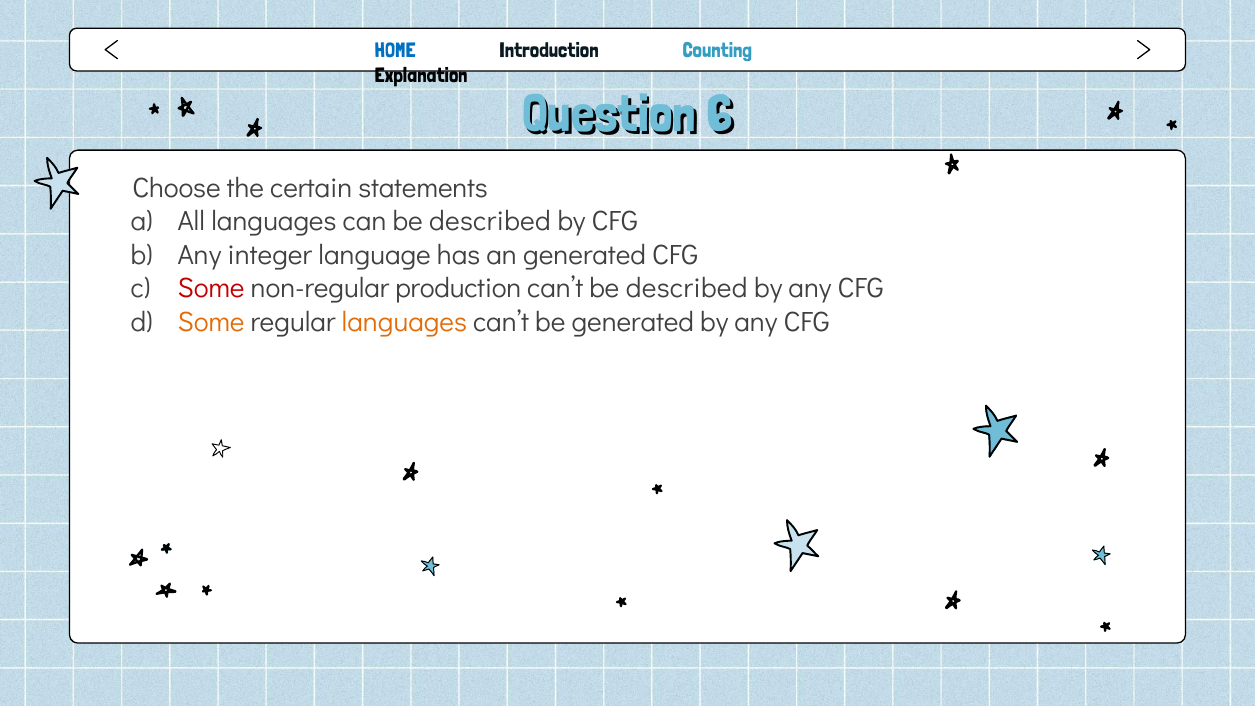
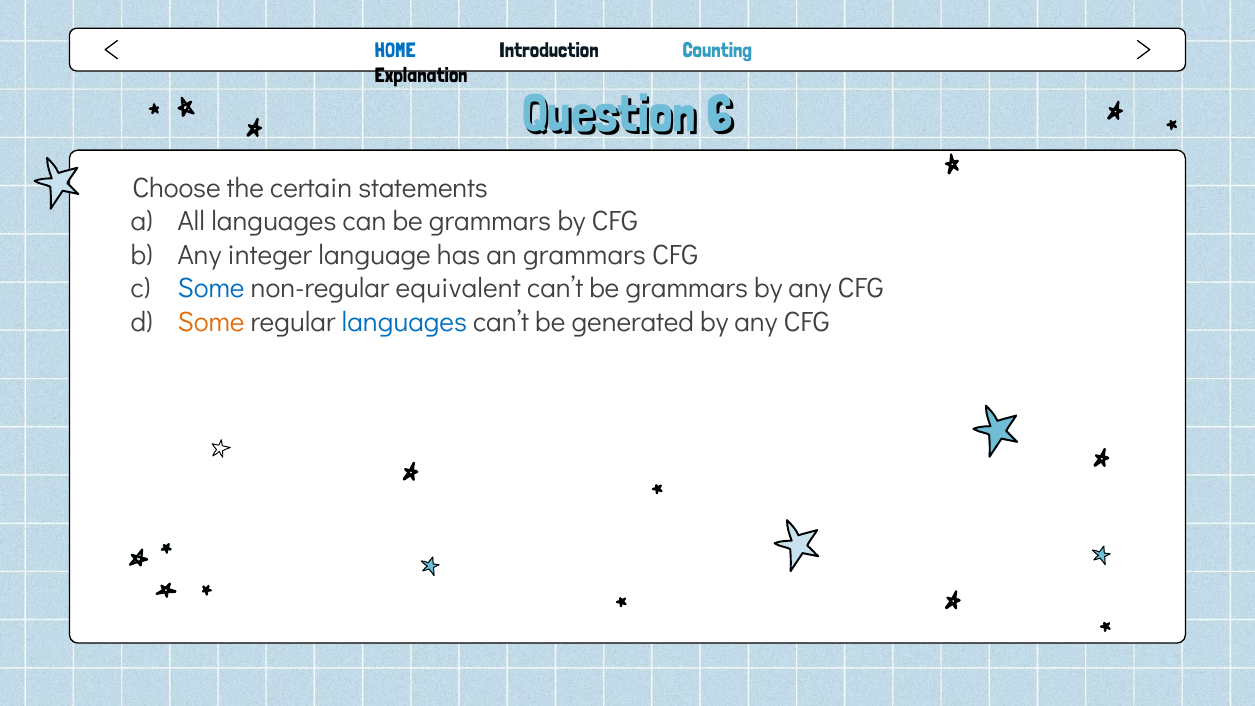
can be described: described -> grammars (490, 222)
an generated: generated -> grammars (585, 255)
Some colour: red -> blue (211, 288)
production: production -> equivalent (458, 288)
can’t be described: described -> grammars (687, 288)
languages colour: orange -> blue (404, 322)
